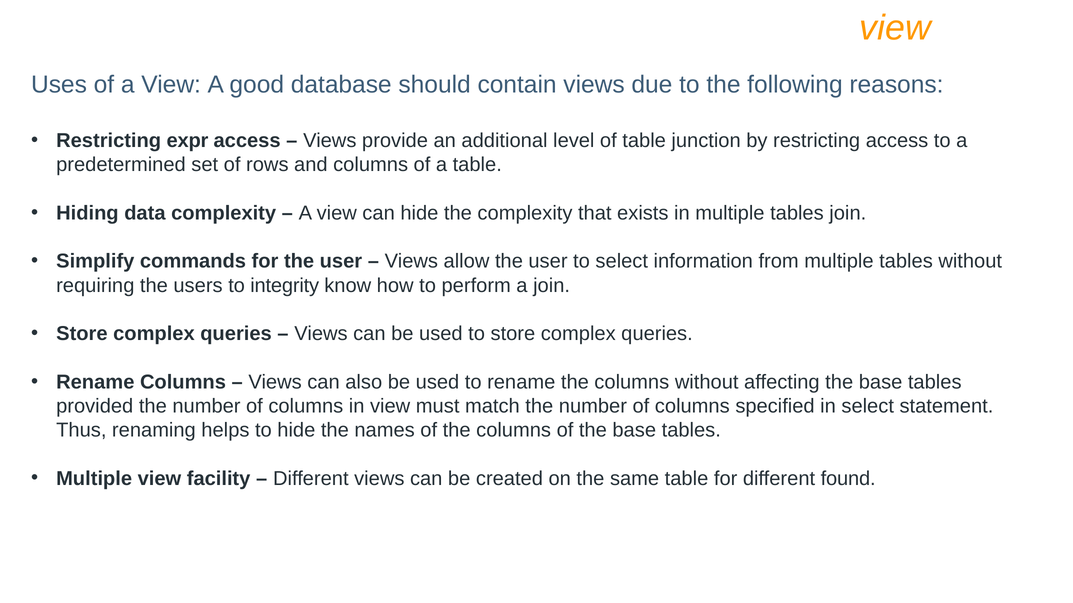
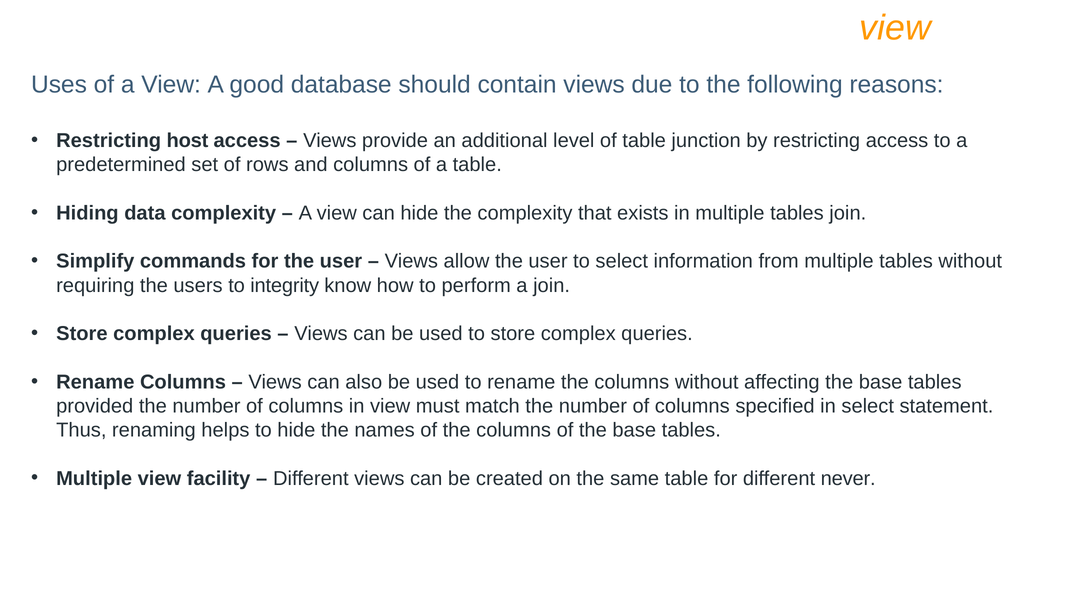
expr: expr -> host (188, 141)
found: found -> never (848, 479)
